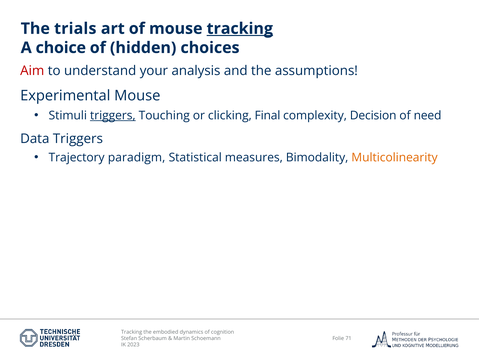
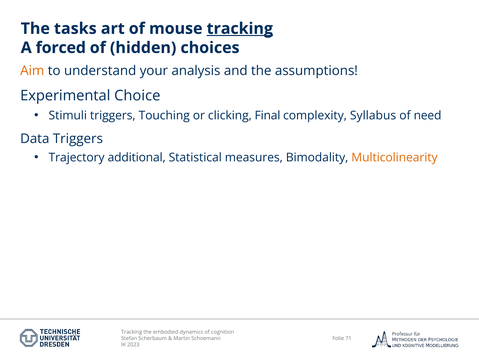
trials: trials -> tasks (75, 29)
choice: choice -> forced (61, 48)
Aim colour: red -> orange (32, 71)
Experimental Mouse: Mouse -> Choice (137, 96)
triggers underline: present -> none (113, 115)
Decision: Decision -> Syllabus (373, 115)
paradigm: paradigm -> additional (137, 158)
